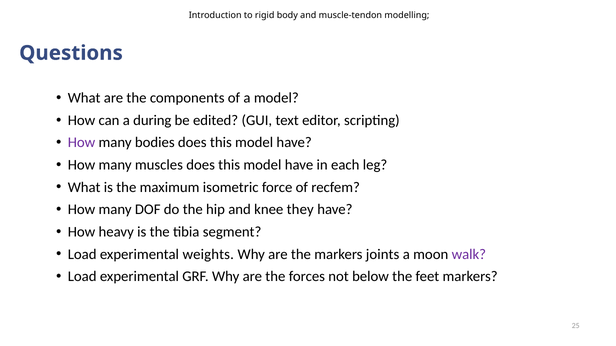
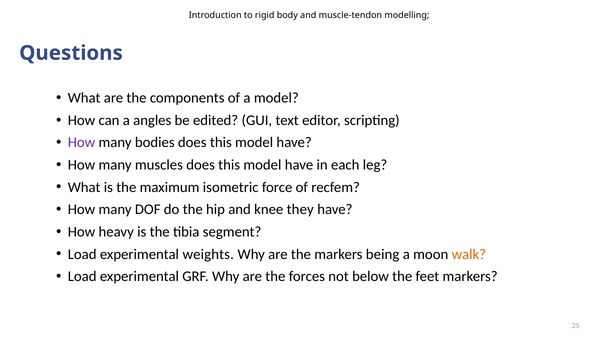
during: during -> angles (152, 120)
joints: joints -> being (383, 255)
walk colour: purple -> orange (469, 255)
